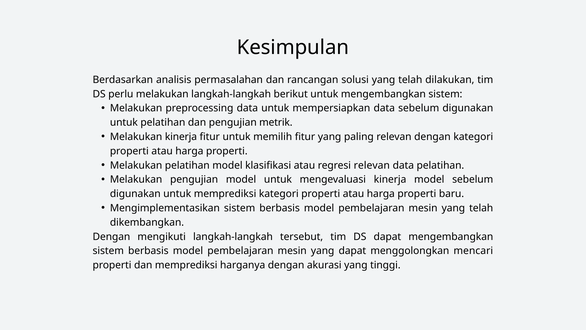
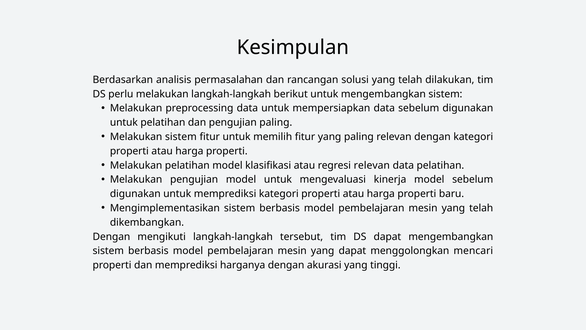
pengujian metrik: metrik -> paling (276, 122)
Melakukan kinerja: kinerja -> sistem (181, 137)
